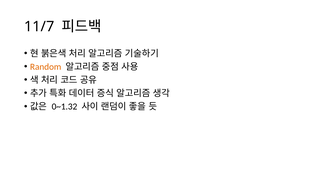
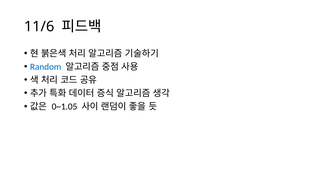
11/7: 11/7 -> 11/6 (39, 27)
Random colour: orange -> blue (46, 67)
0~1.32: 0~1.32 -> 0~1.05 (64, 106)
